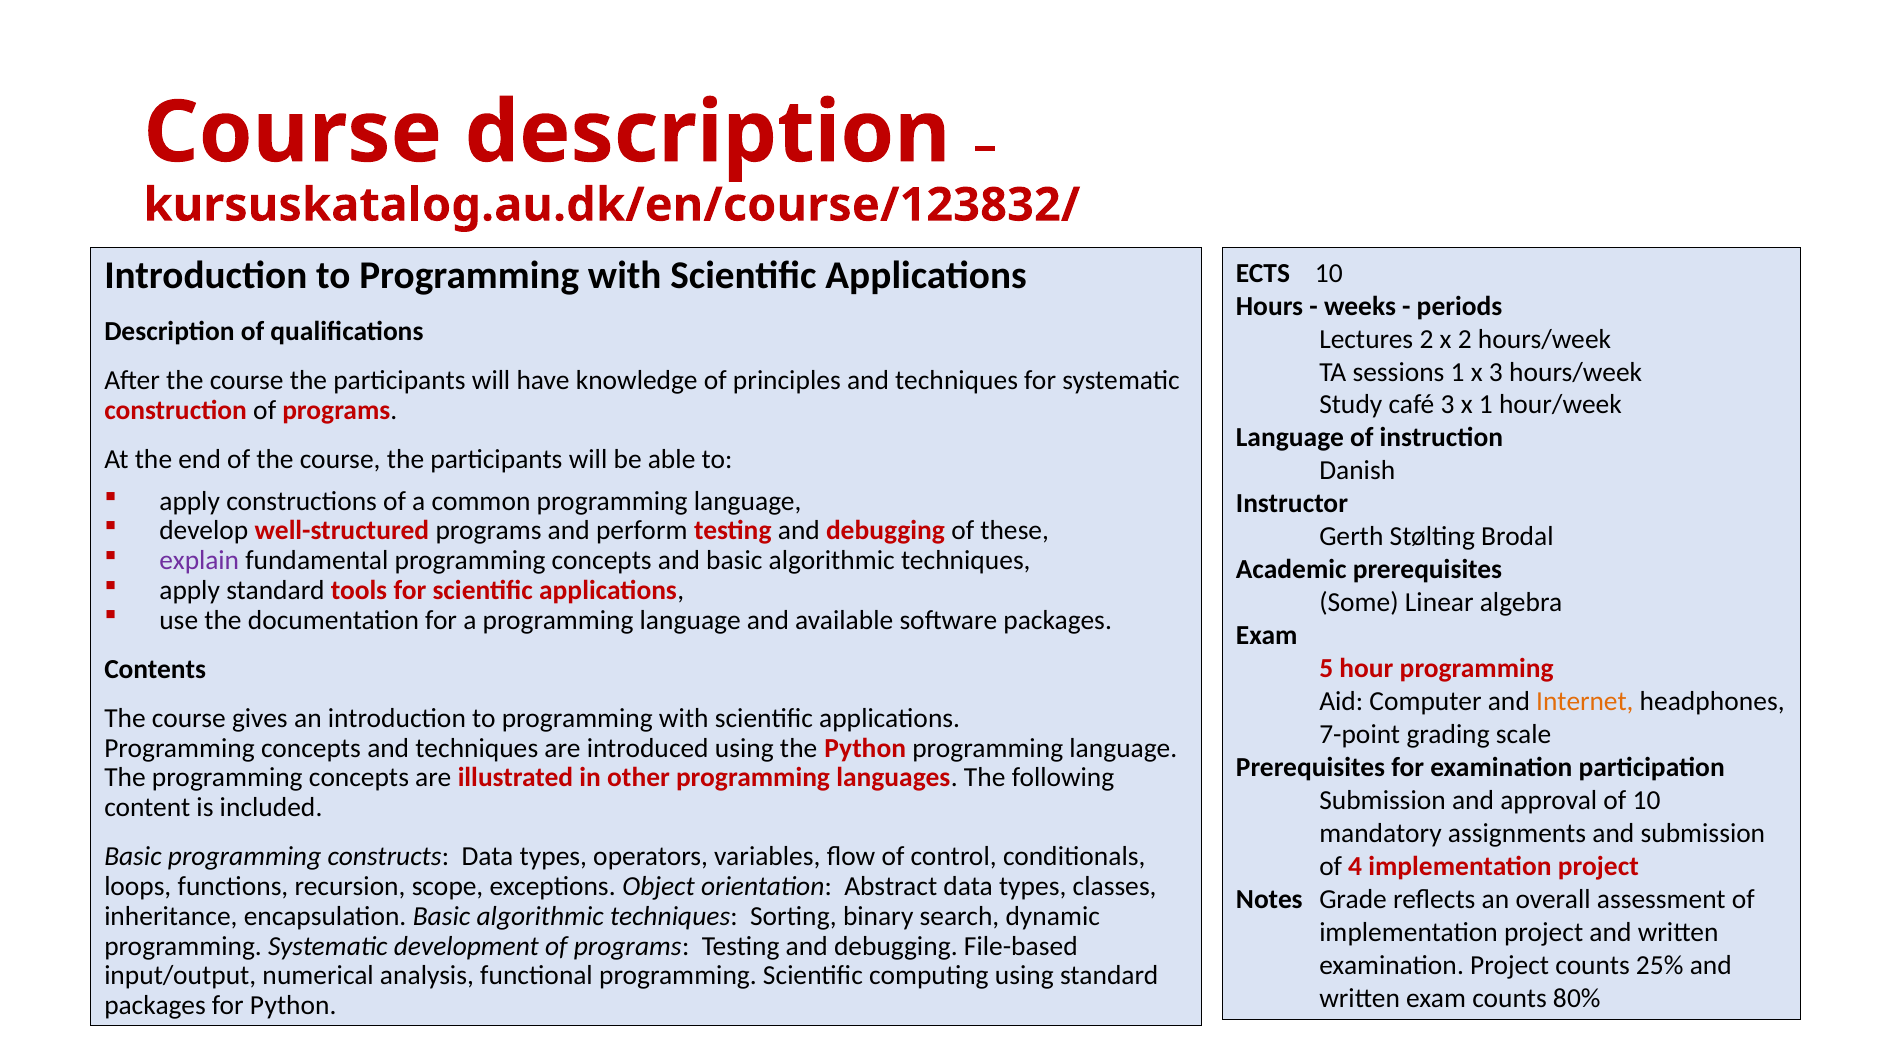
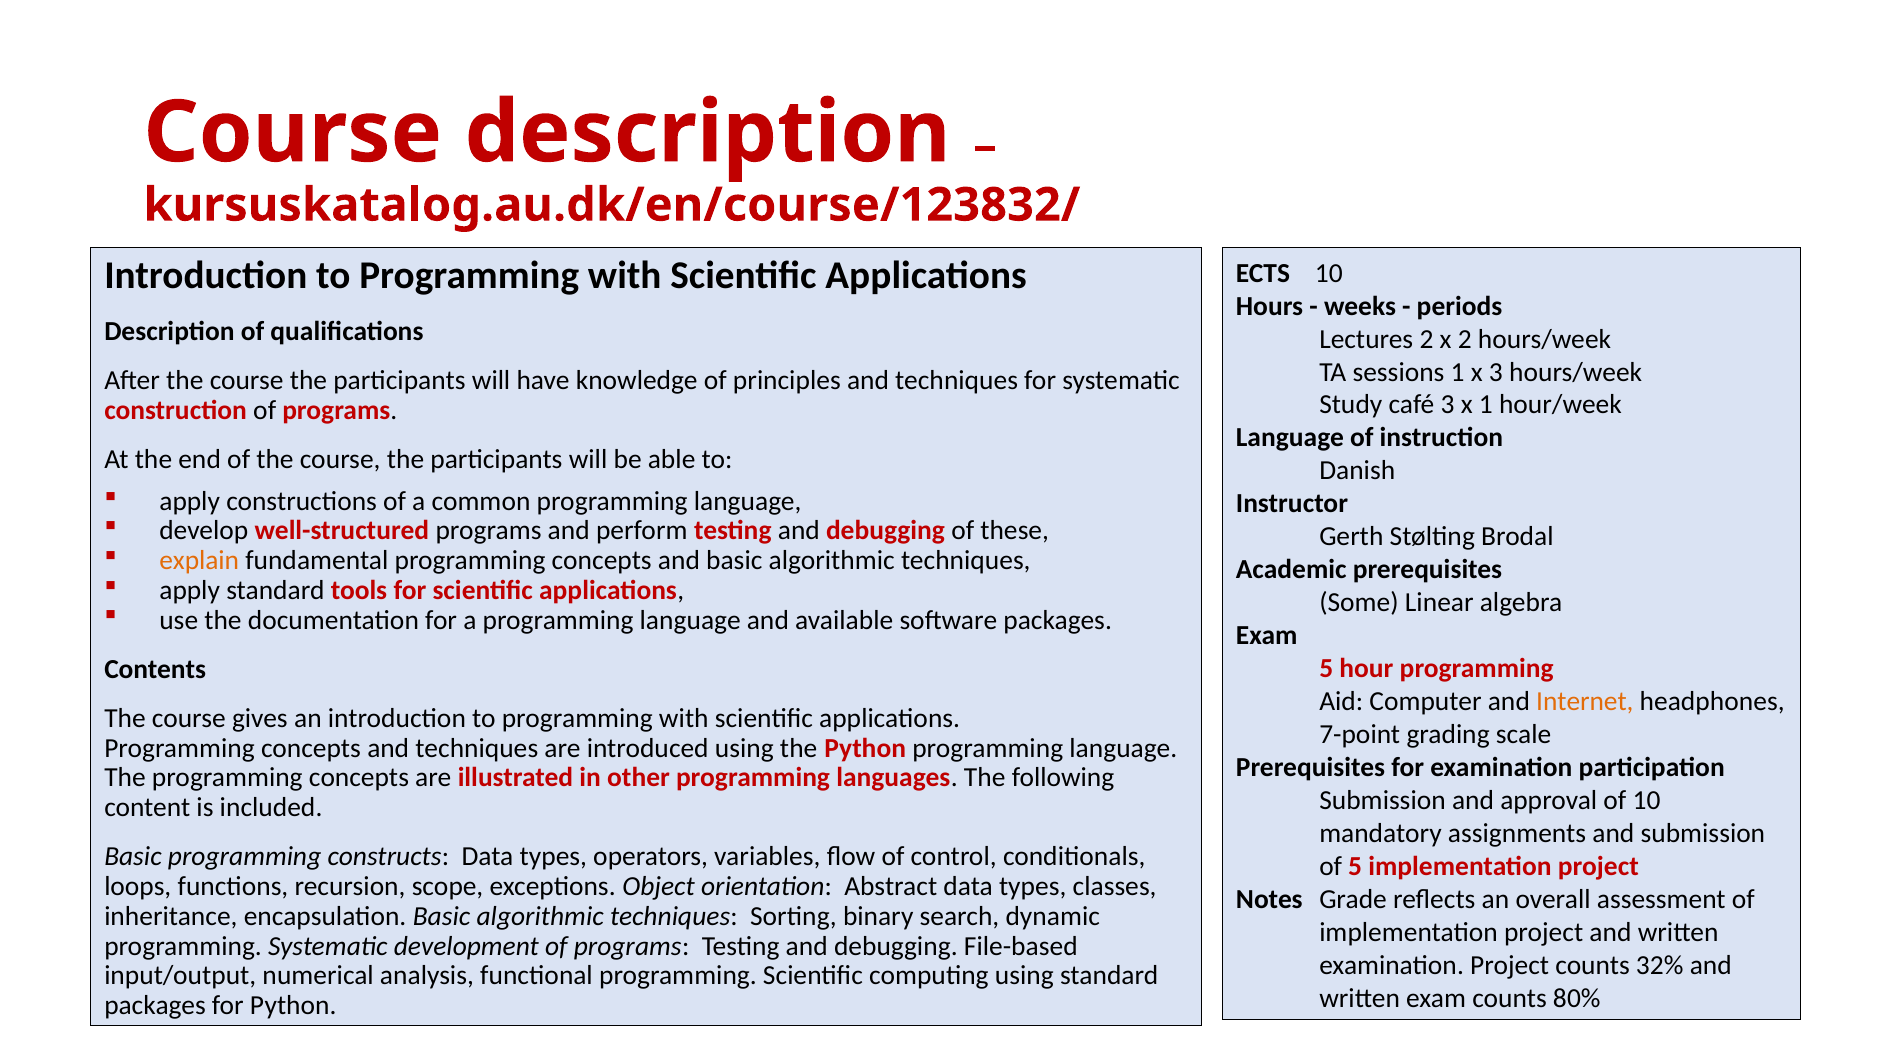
explain colour: purple -> orange (199, 560)
of 4: 4 -> 5 (1355, 866)
25%: 25% -> 32% (1660, 965)
